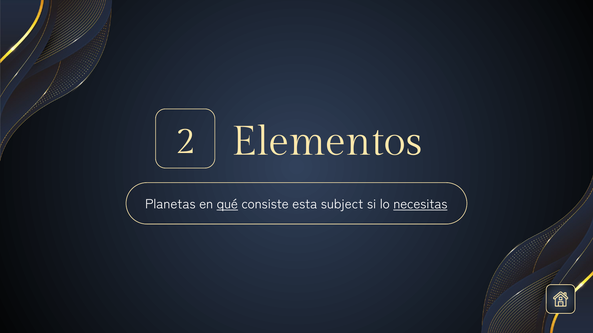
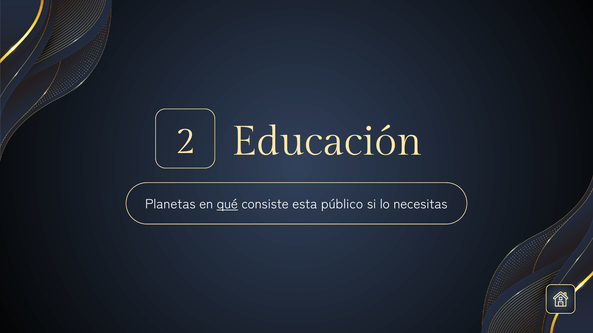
Elementos: Elementos -> Educación (327, 142)
subject: subject -> público (342, 205)
necesitas underline: present -> none (420, 205)
